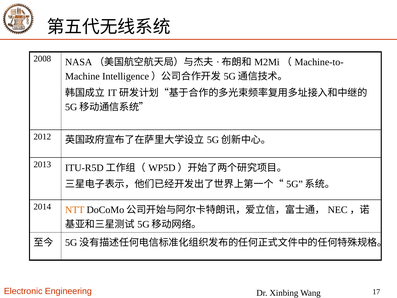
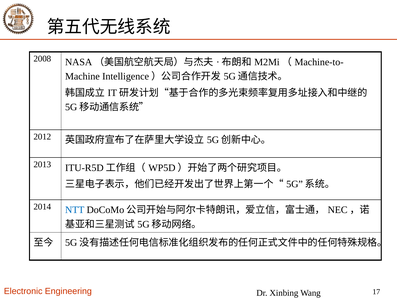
NTT colour: orange -> blue (75, 210)
